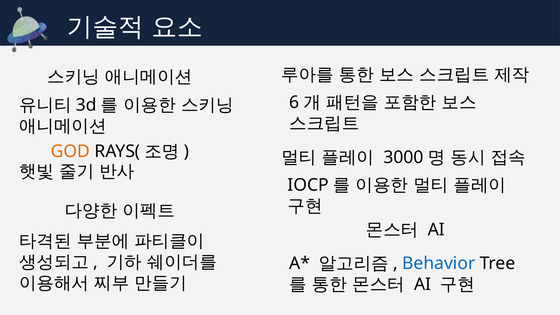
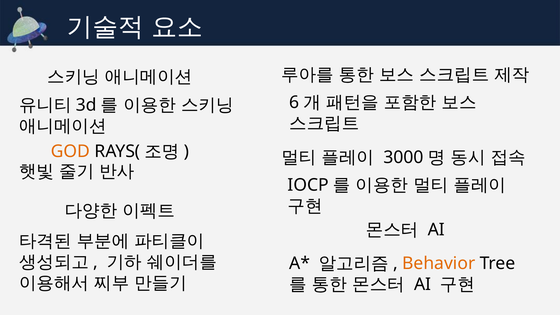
Behavior colour: blue -> orange (439, 263)
